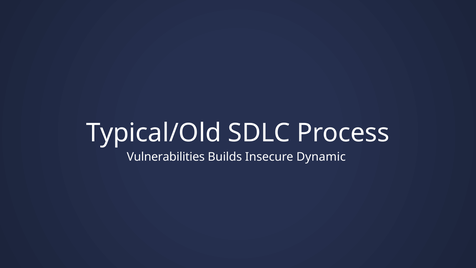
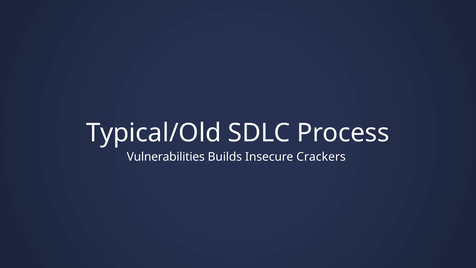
Dynamic: Dynamic -> Crackers (321, 157)
